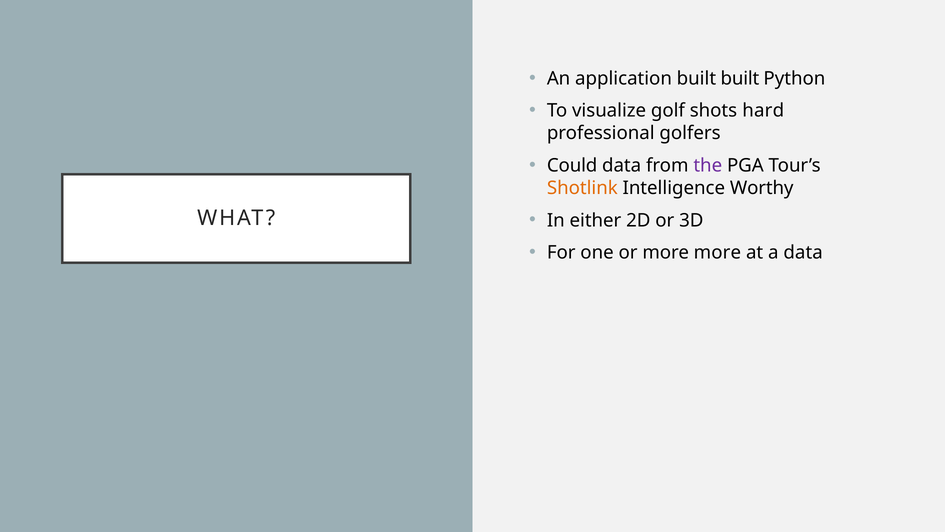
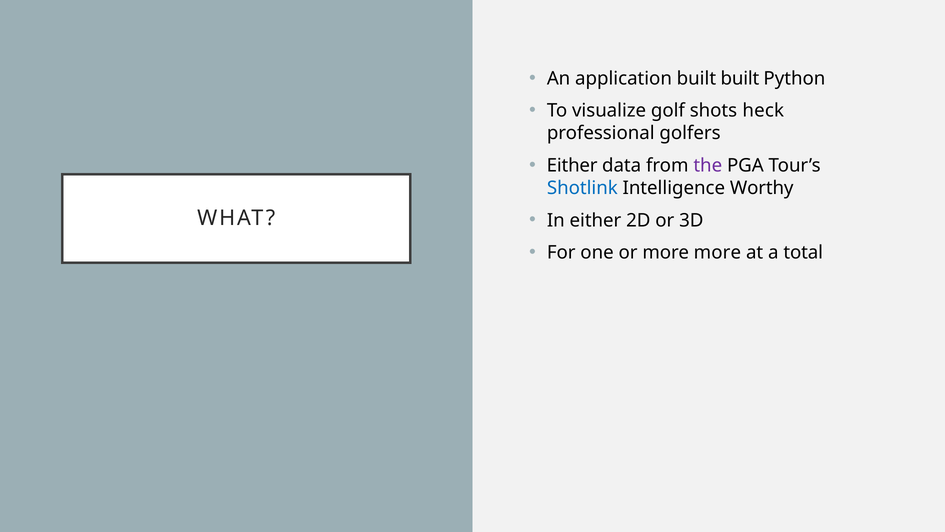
hard: hard -> heck (763, 111)
Could: Could -> Either (572, 165)
Shotlink colour: orange -> blue (582, 188)
a data: data -> total (803, 252)
